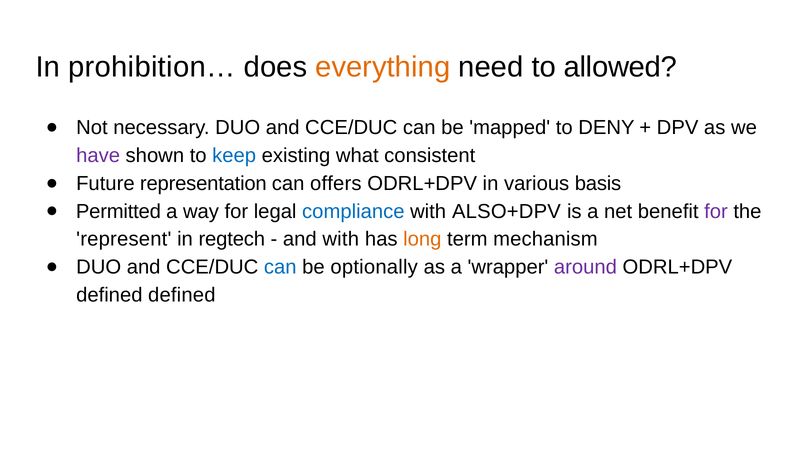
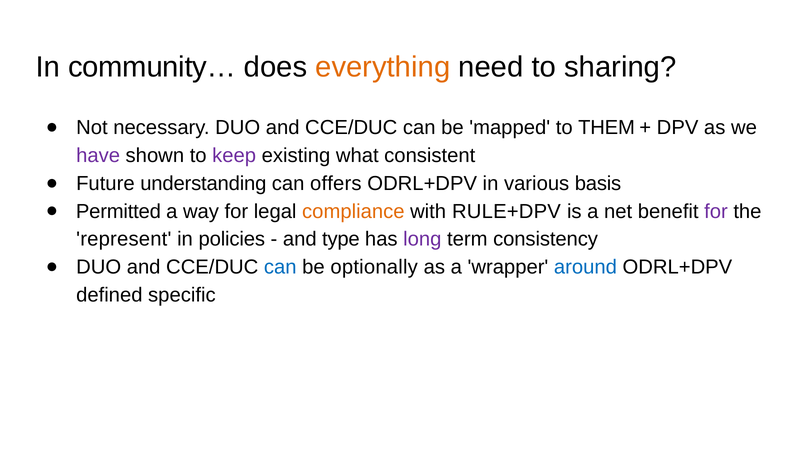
prohibition…: prohibition… -> community… (152, 67)
allowed: allowed -> sharing (620, 67)
DENY: DENY -> THEM (607, 127)
keep colour: blue -> purple (234, 155)
representation: representation -> understanding (203, 183)
compliance colour: blue -> orange (353, 211)
ALSO+DPV: ALSO+DPV -> RULE+DPV (506, 211)
regtech: regtech -> policies (232, 239)
and with: with -> type (341, 239)
long colour: orange -> purple (422, 239)
mechanism: mechanism -> consistency (546, 239)
around colour: purple -> blue (585, 267)
defined defined: defined -> specific (182, 295)
